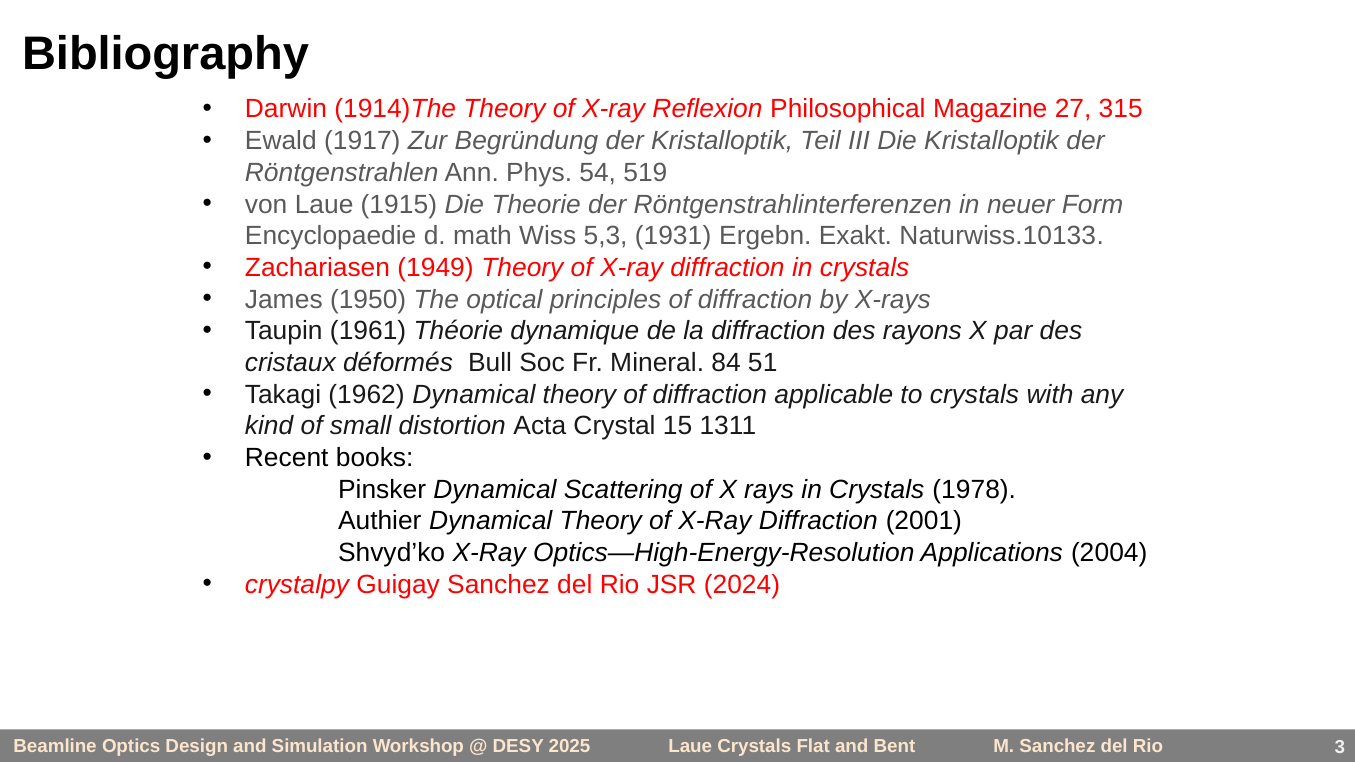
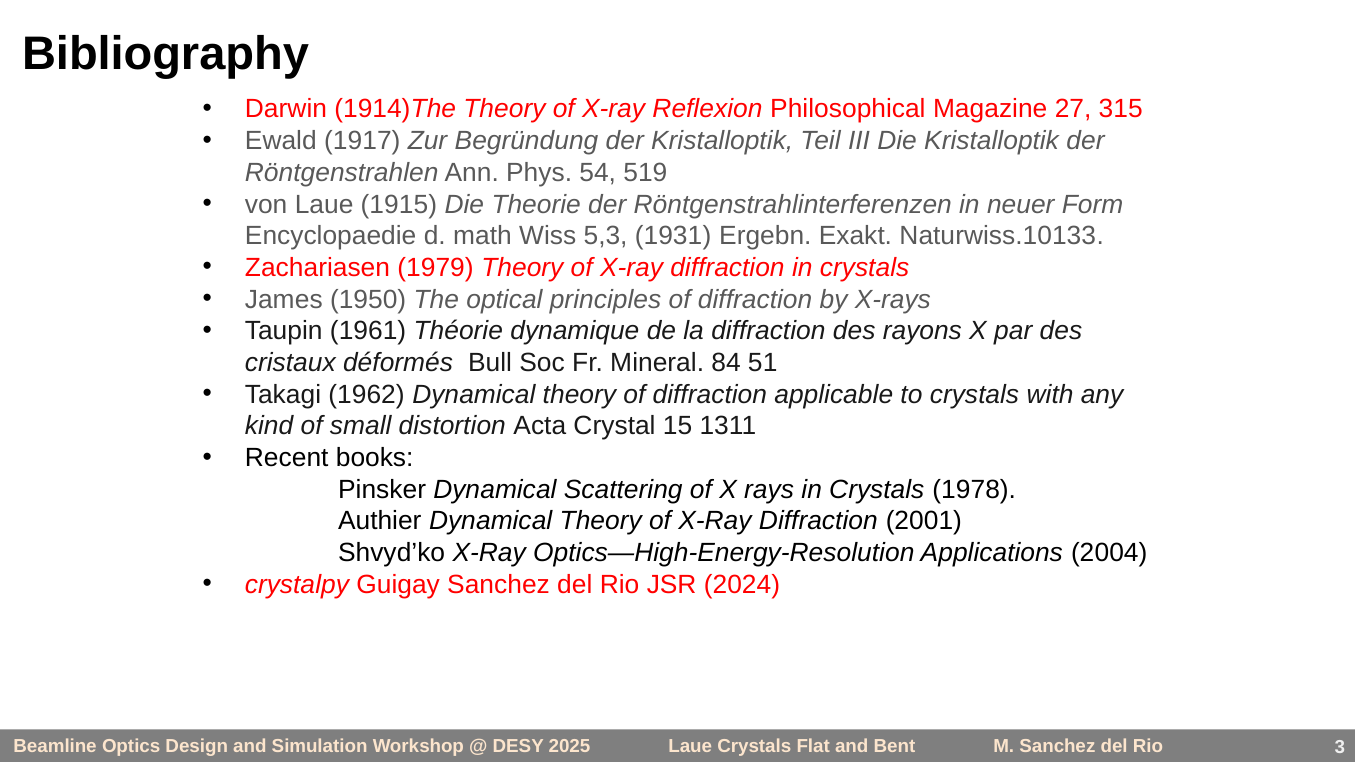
1949: 1949 -> 1979 (436, 268)
